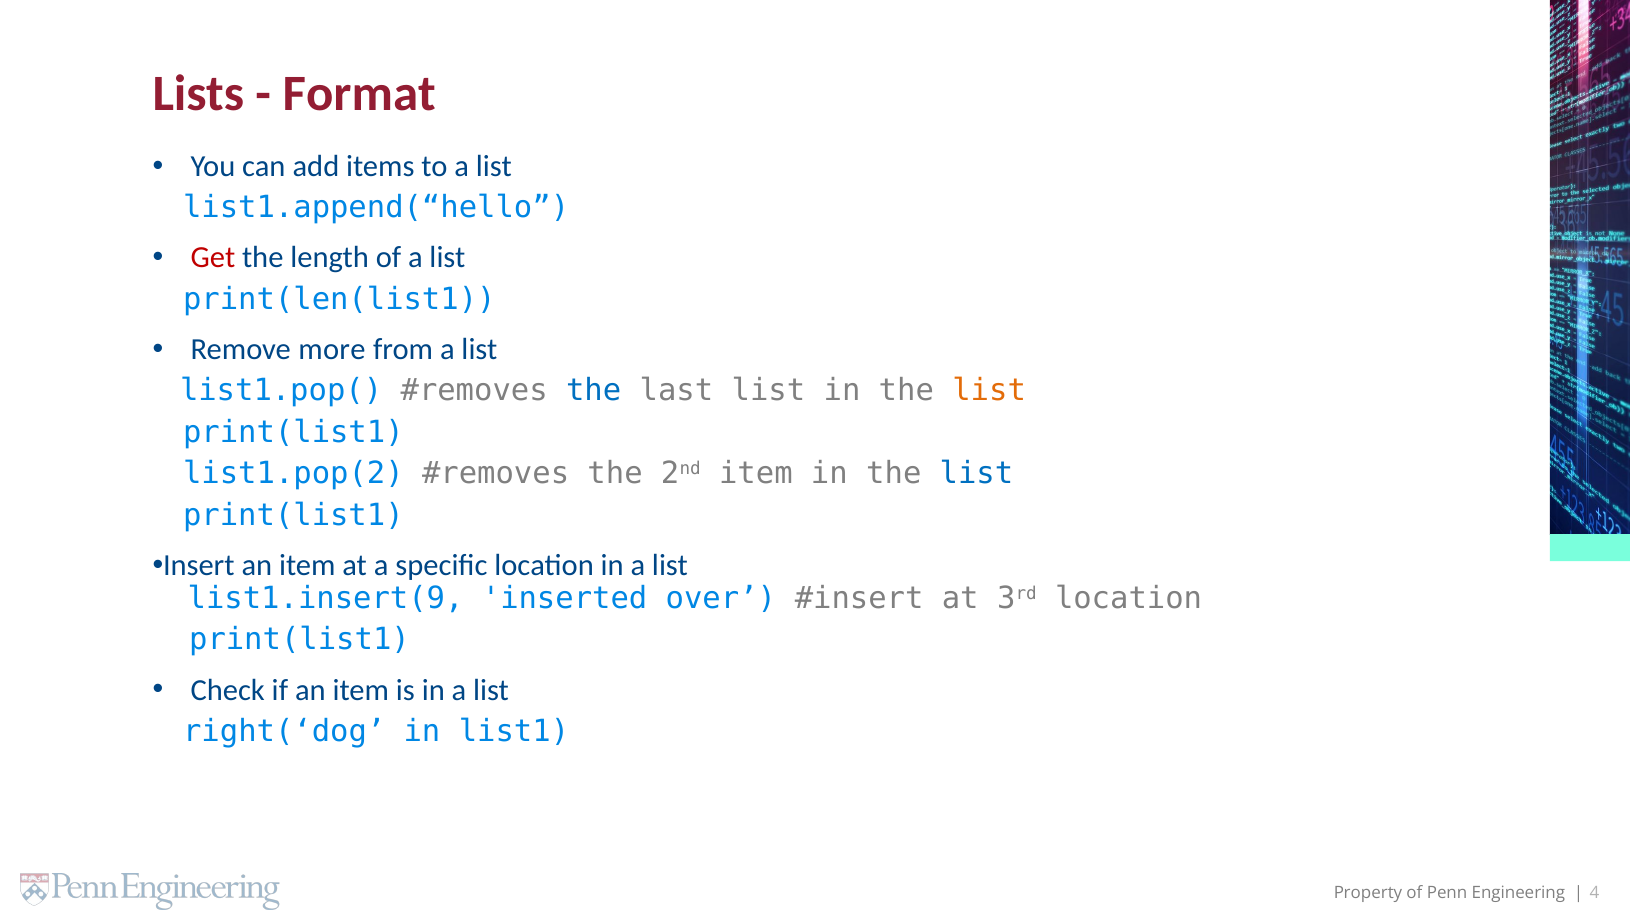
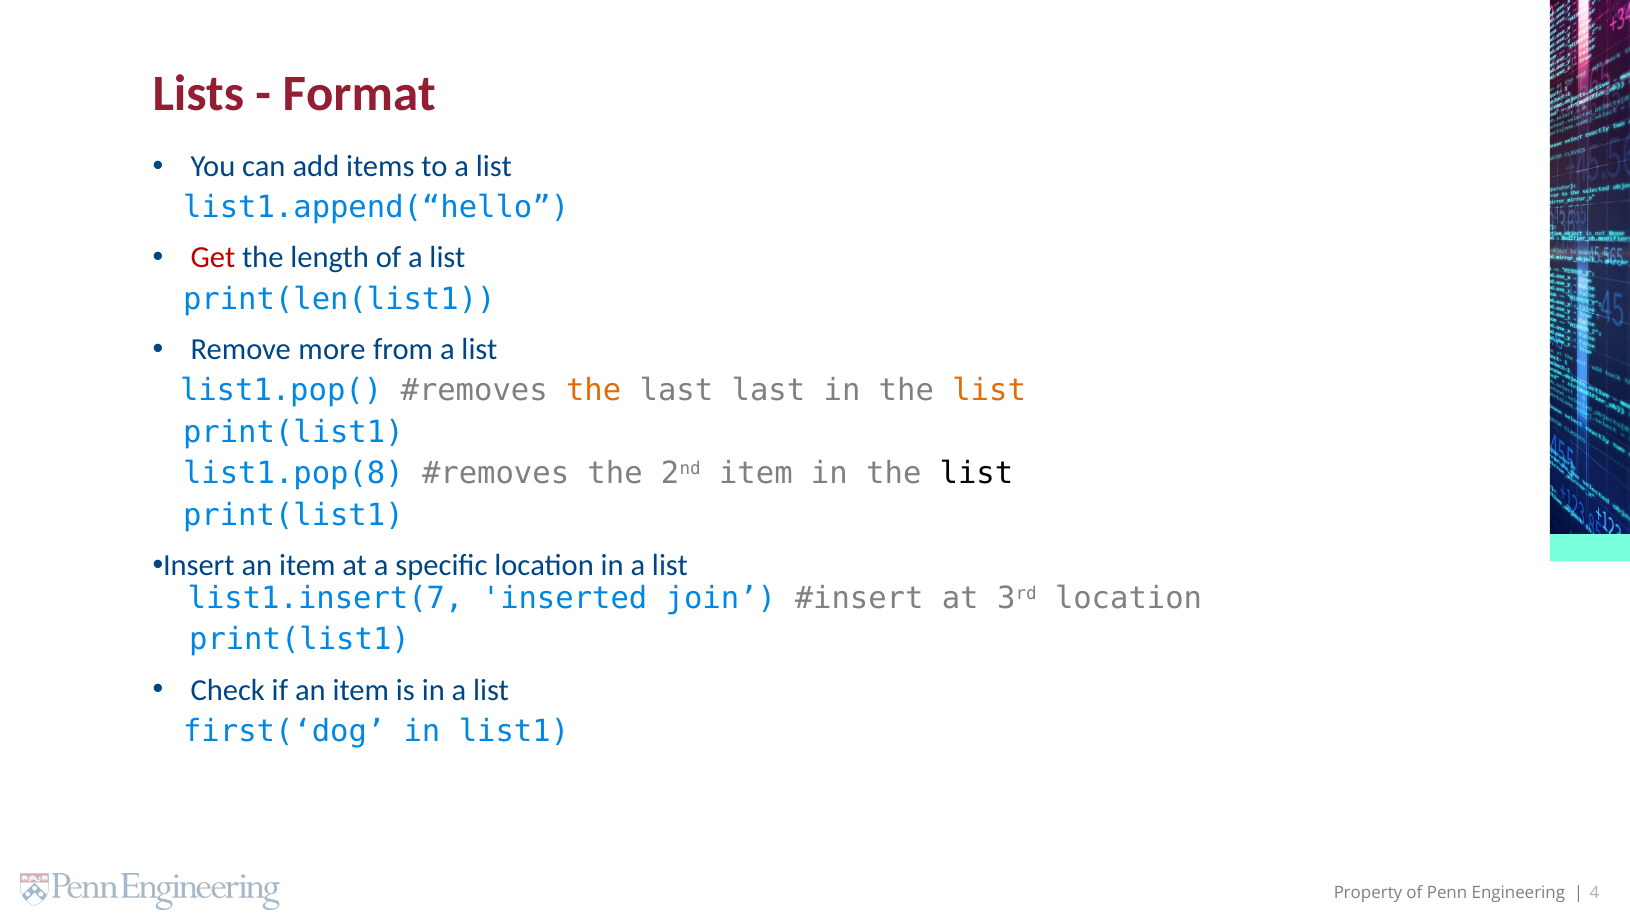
the colour: blue -> orange (594, 391)
last list: list -> last (768, 391)
list1.pop(2: list1.pop(2 -> list1.pop(8 (293, 474)
list colour: blue -> black (977, 474)
list1.insert(9: list1.insert(9 -> list1.insert(7 (326, 598)
over: over -> join (721, 598)
right(‘dog: right(‘dog -> first(‘dog (284, 731)
